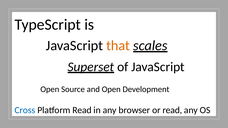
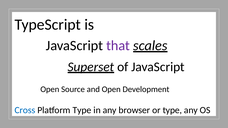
that colour: orange -> purple (118, 46)
Platform Read: Read -> Type (82, 110)
or read: read -> type (172, 110)
